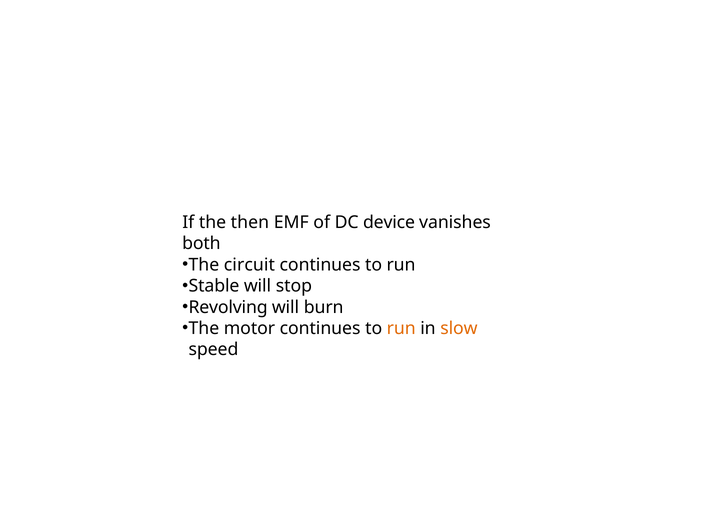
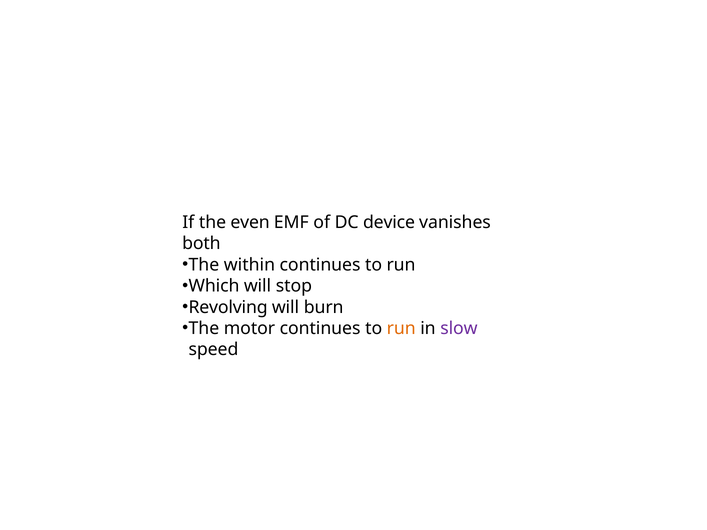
then: then -> even (250, 222)
circuit: circuit -> within (249, 265)
Stable: Stable -> Which (214, 286)
slow colour: orange -> purple (459, 329)
